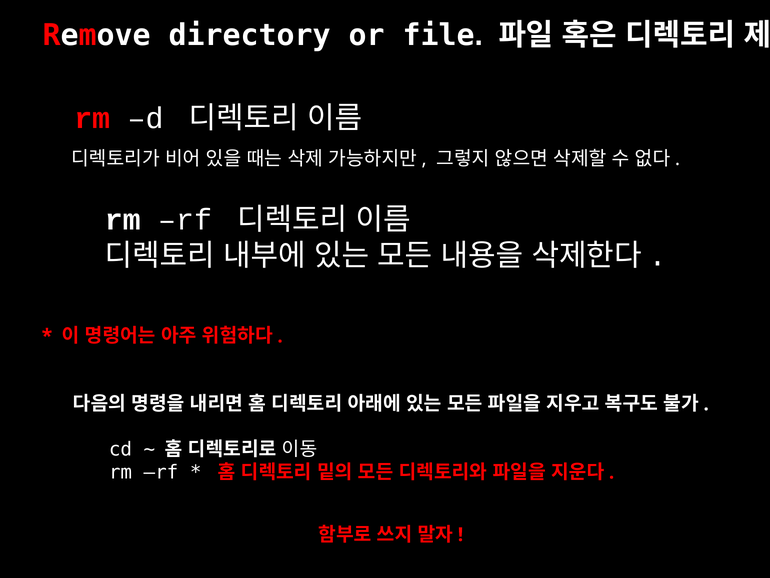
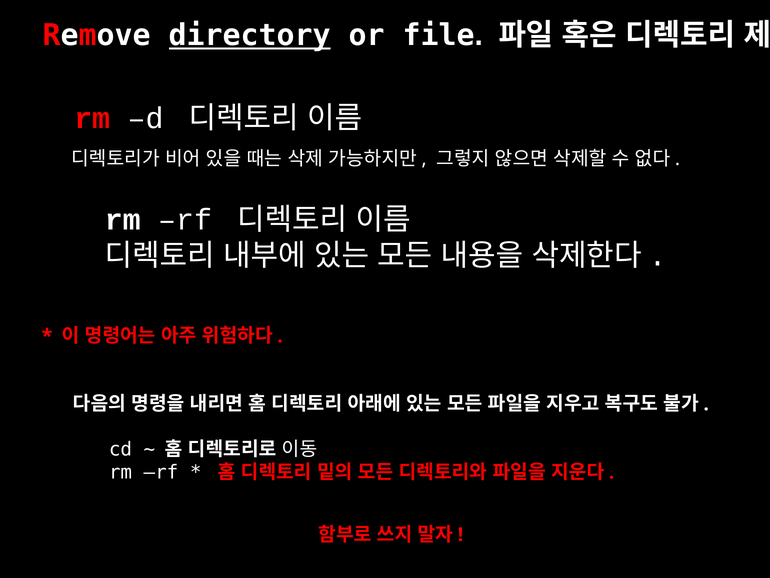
directory underline: none -> present (250, 35)
